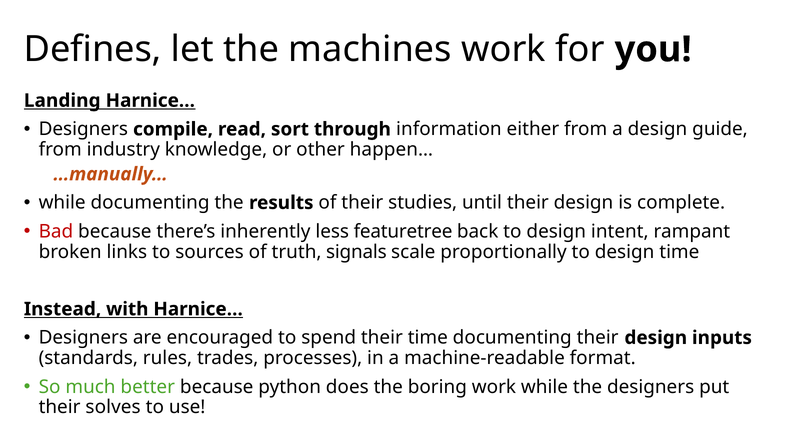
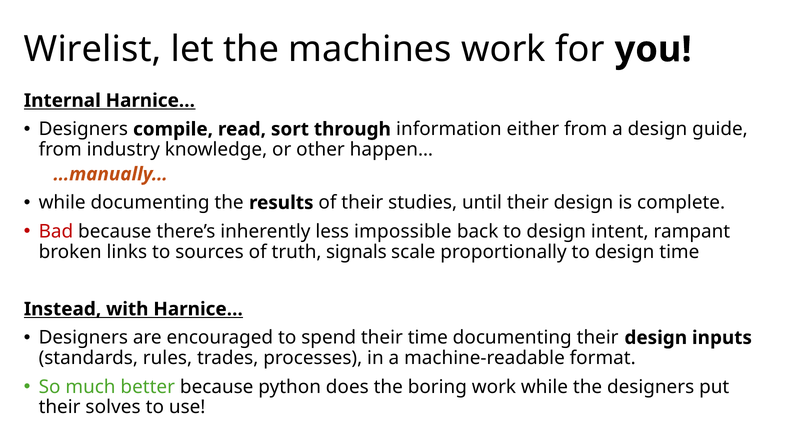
Defines: Defines -> Wirelist (93, 49)
Landing: Landing -> Internal (62, 101)
featuretree: featuretree -> impossible (403, 232)
